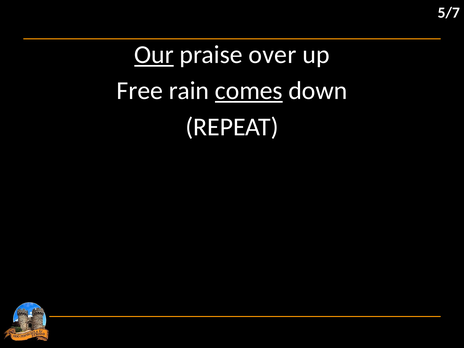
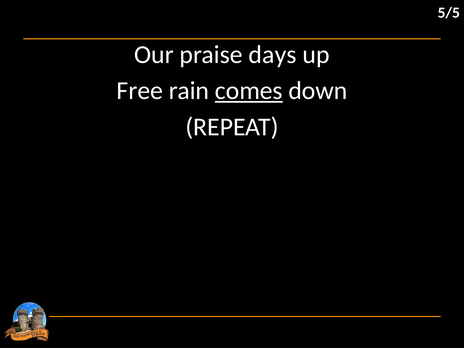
5/7: 5/7 -> 5/5 (449, 13)
Our underline: present -> none (154, 55)
over: over -> days (273, 55)
